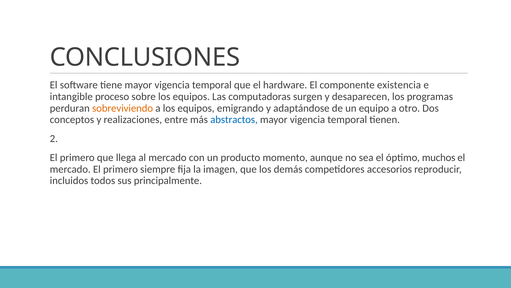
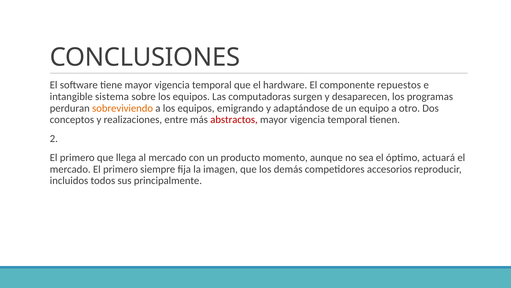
existencia: existencia -> repuestos (399, 85)
proceso: proceso -> sistema (112, 96)
abstractos colour: blue -> red (234, 119)
muchos: muchos -> actuará (439, 157)
